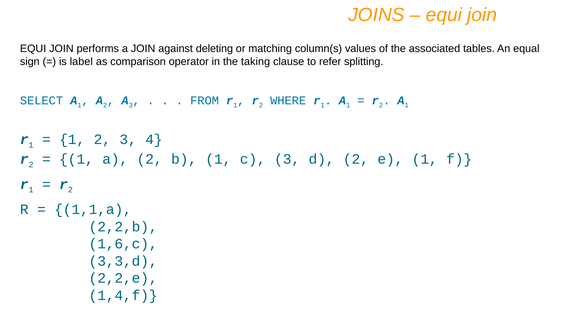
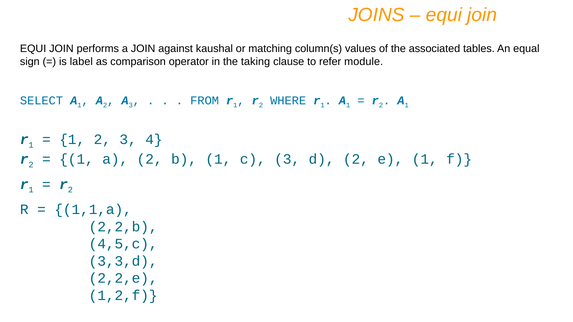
deleting: deleting -> kaushal (214, 49)
splitting: splitting -> module (364, 62)
1,6,c: 1,6,c -> 4,5,c (123, 244)
1,4,f: 1,4,f -> 1,2,f (123, 296)
